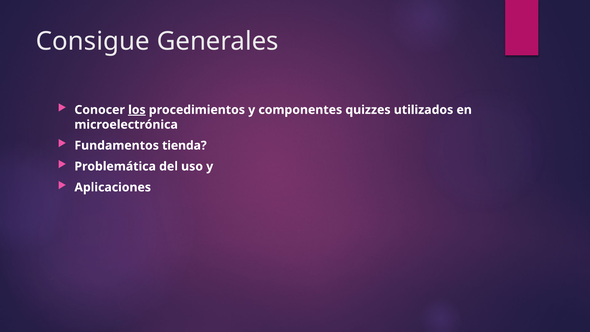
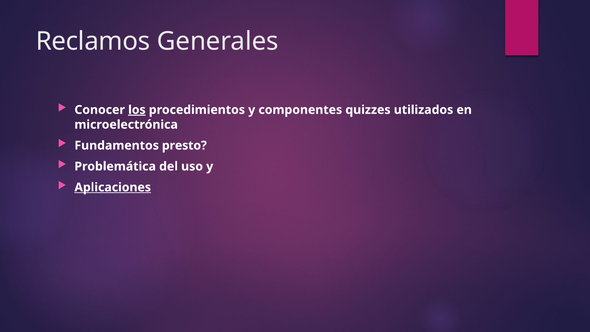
Consigue: Consigue -> Reclamos (93, 41)
tienda: tienda -> presto (184, 145)
Aplicaciones underline: none -> present (113, 187)
